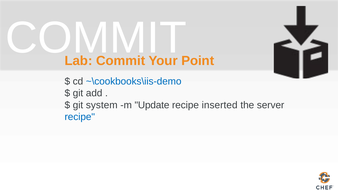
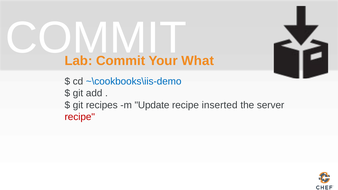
Point: Point -> What (198, 61)
system: system -> recipes (102, 105)
recipe colour: blue -> red (80, 117)
